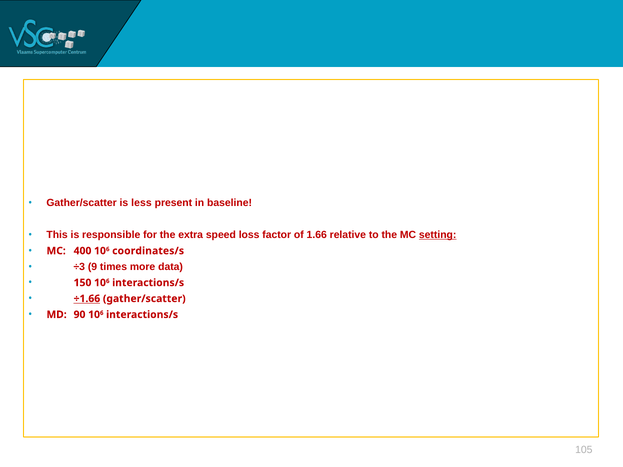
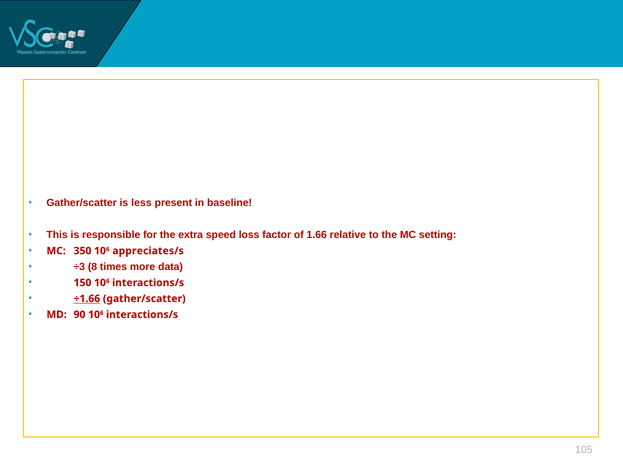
setting underline: present -> none (438, 235)
400: 400 -> 350 (82, 251)
coordinates/s: coordinates/s -> appreciates/s (148, 251)
9: 9 -> 8 (93, 267)
